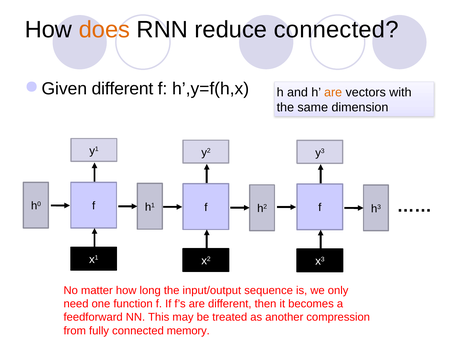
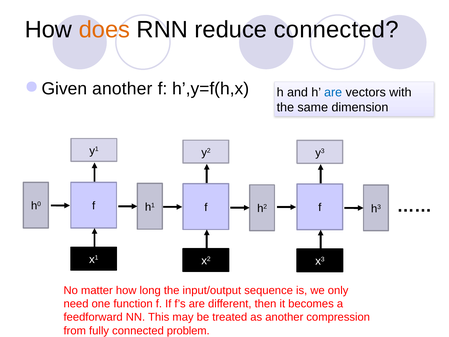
different: different -> another (122, 89)
are colour: orange -> blue (333, 92)
memory: memory -> problem (188, 331)
